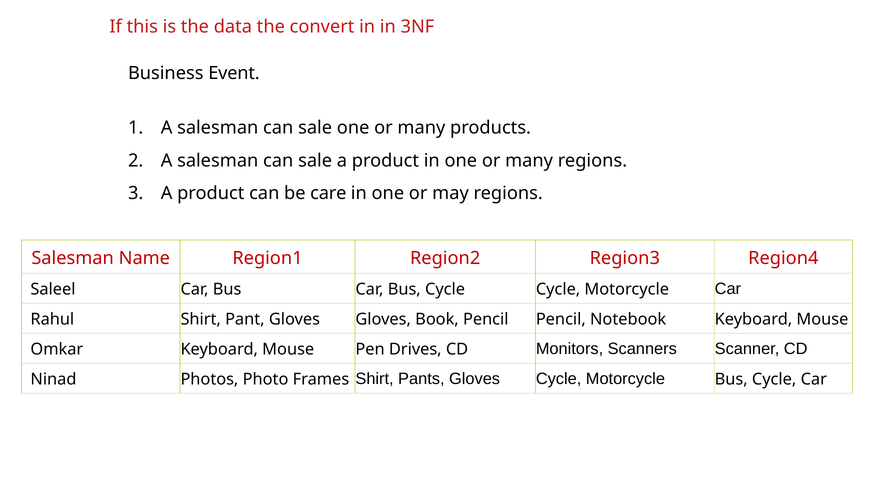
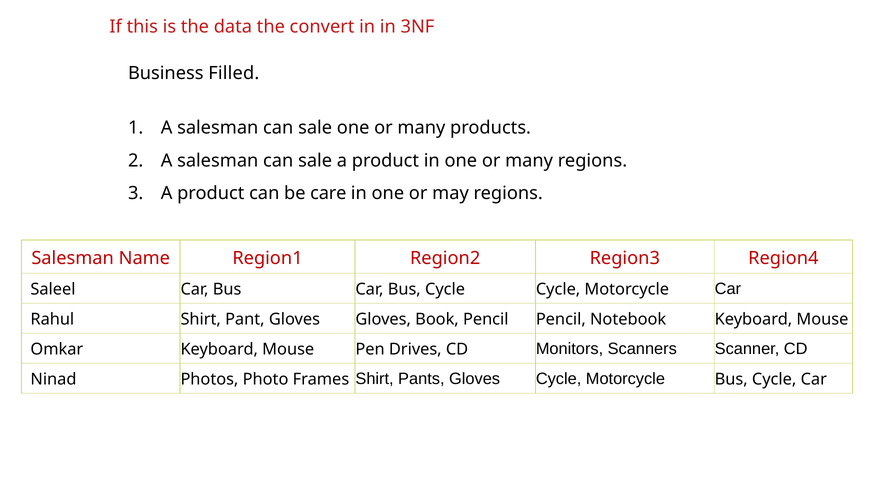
Event: Event -> Filled (234, 73)
